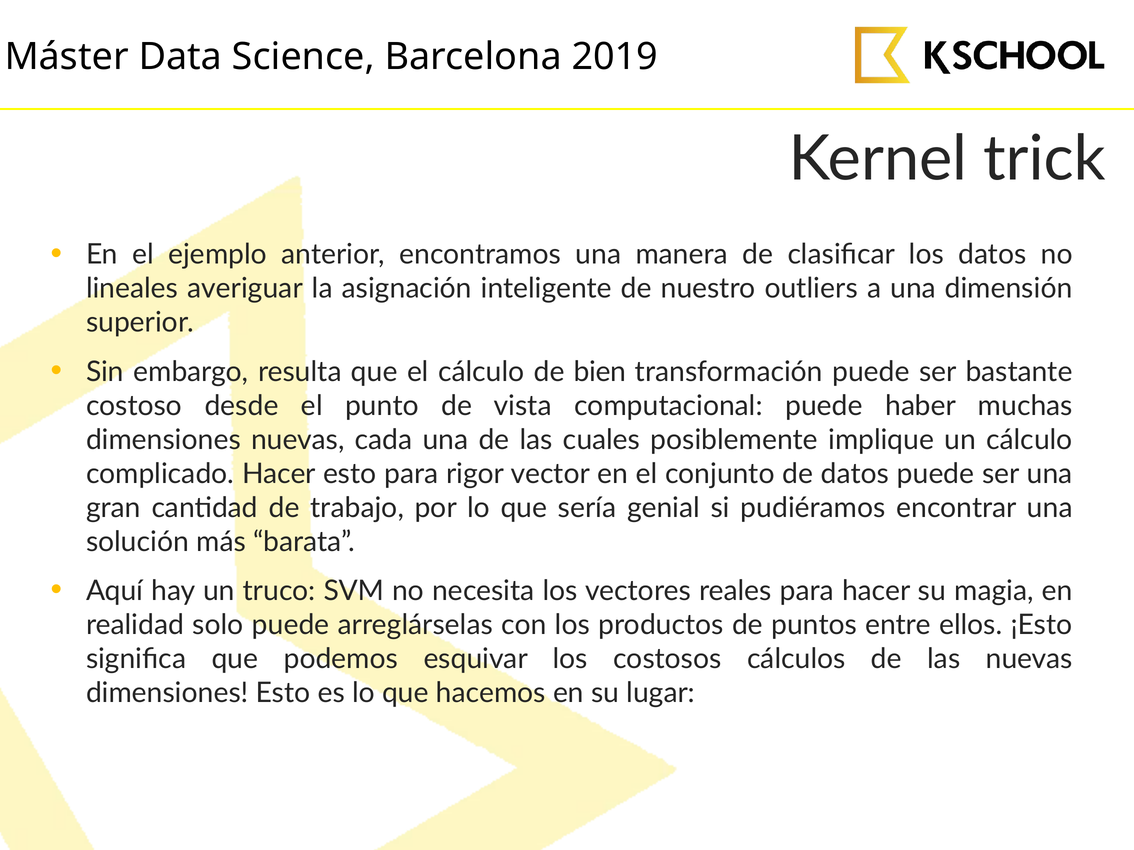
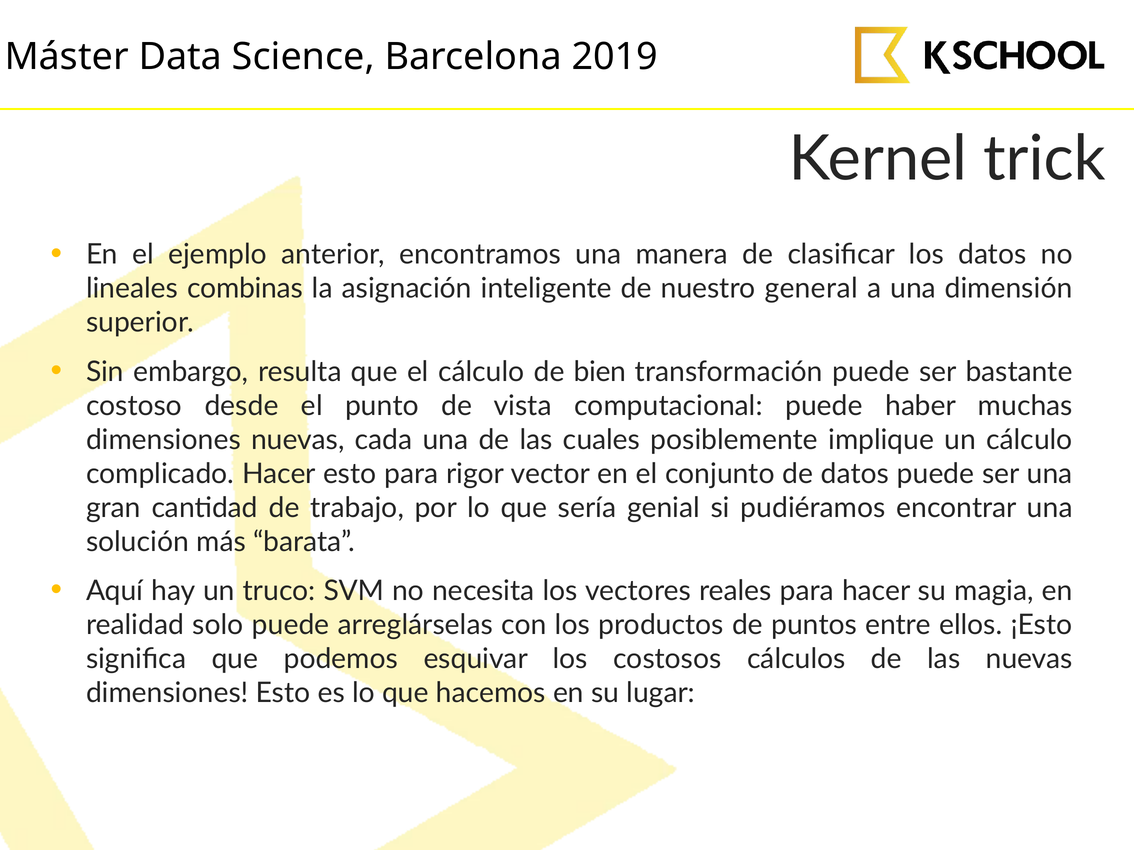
averiguar: averiguar -> combinas (245, 289)
outliers: outliers -> general (811, 289)
